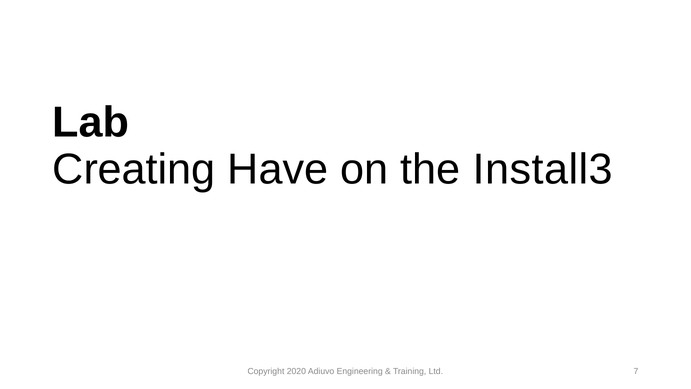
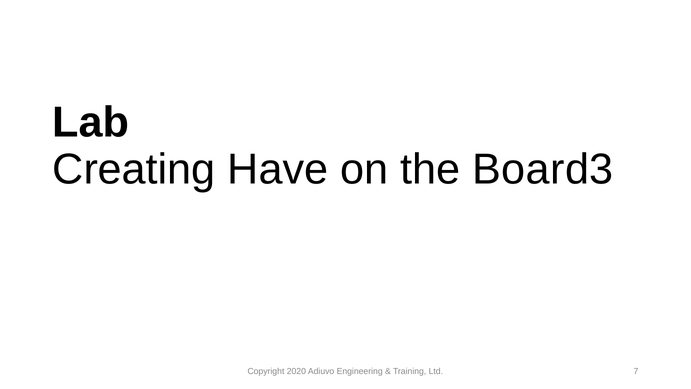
Install3: Install3 -> Board3 (543, 169)
